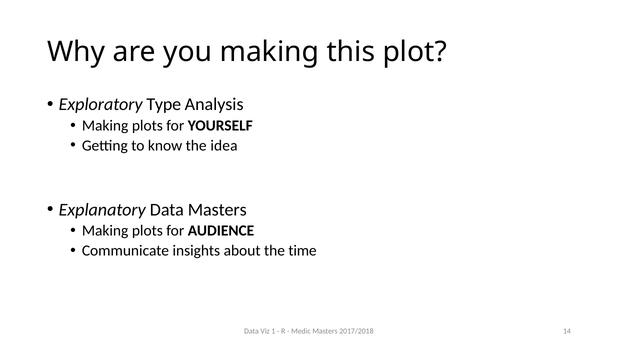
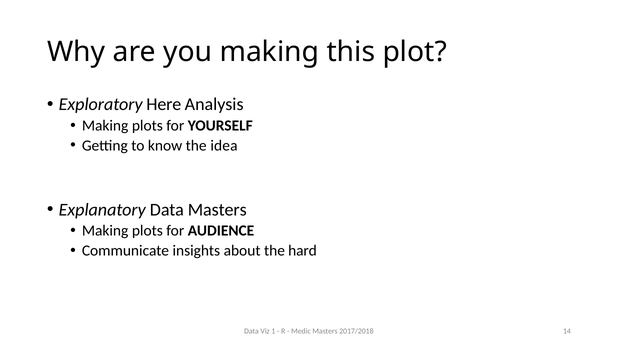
Type: Type -> Here (164, 104)
time: time -> hard (303, 251)
